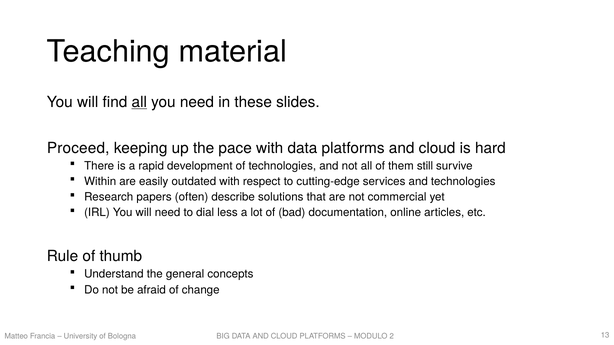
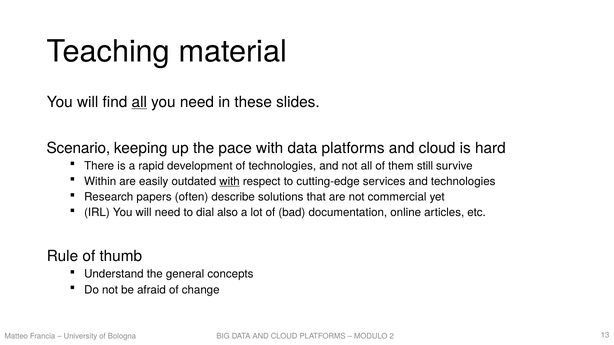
Proceed: Proceed -> Scenario (78, 148)
with underline: none -> present (230, 182)
less: less -> also (228, 213)
